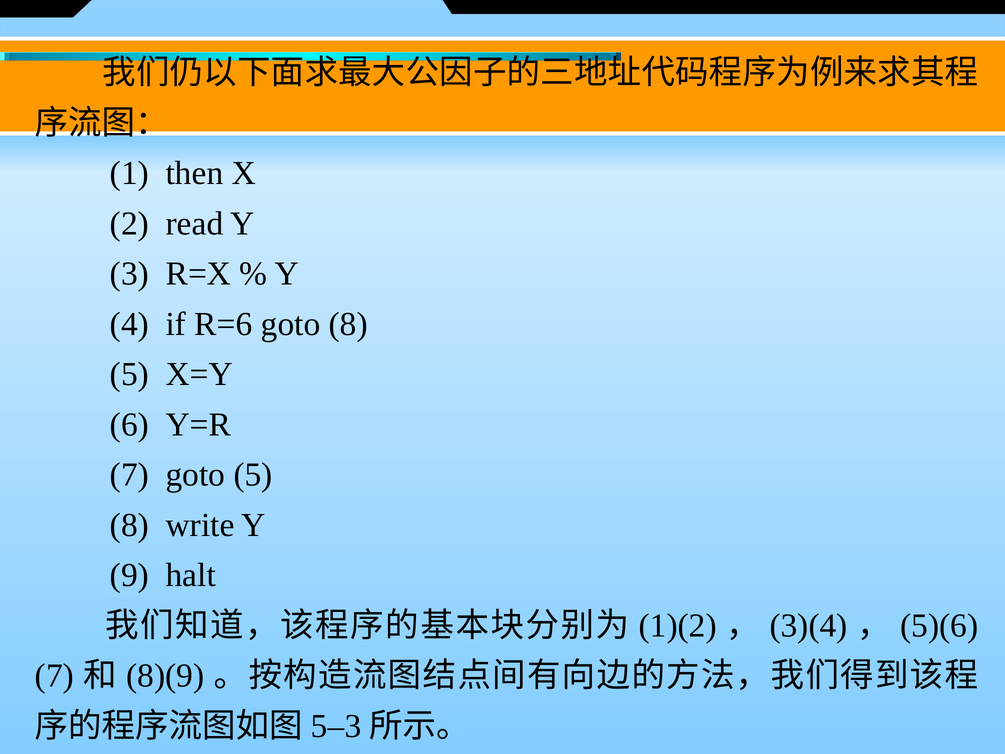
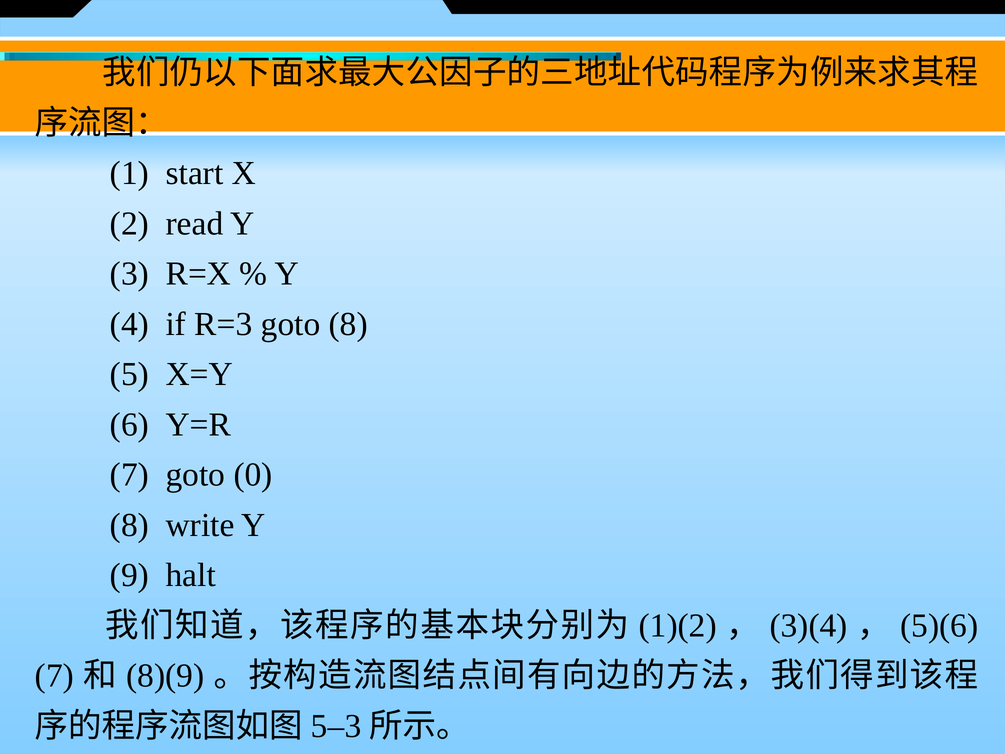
then: then -> start (195, 173)
R=6: R=6 -> R=3 (223, 324)
goto 5: 5 -> 0 (253, 475)
